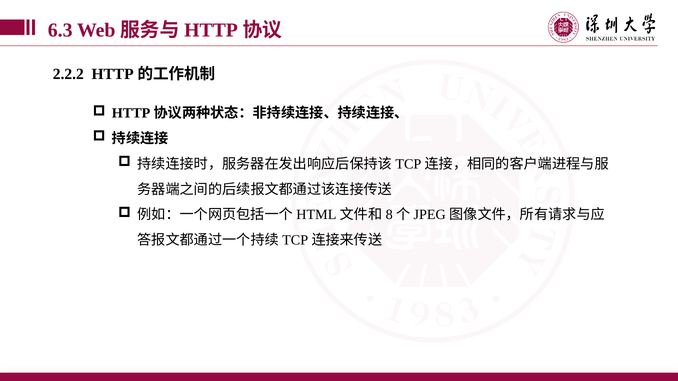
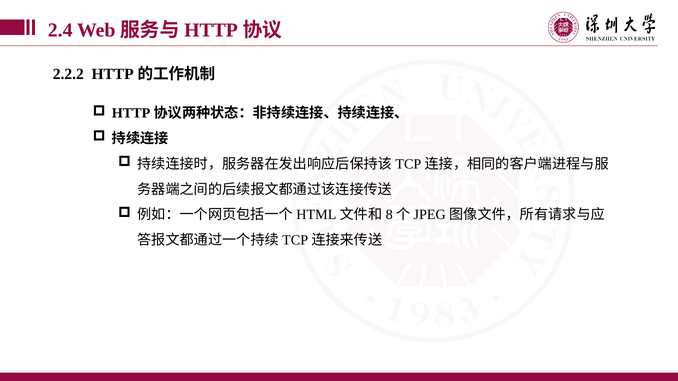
6.3: 6.3 -> 2.4 (60, 30)
